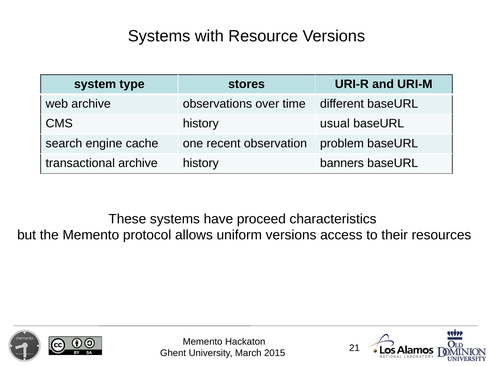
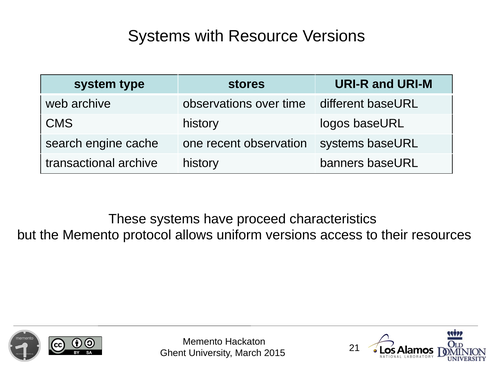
usual: usual -> logos (335, 124)
observation problem: problem -> systems (342, 144)
